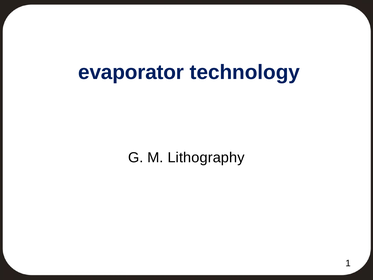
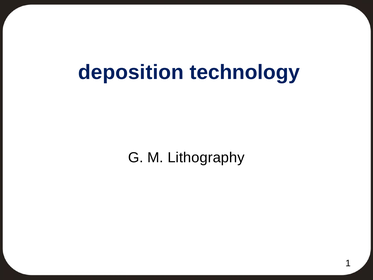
evaporator: evaporator -> deposition (131, 72)
